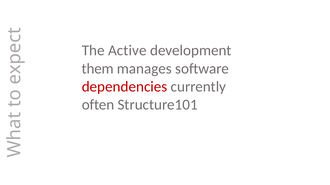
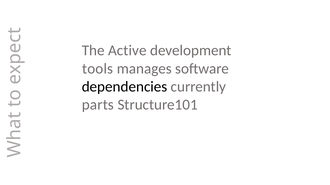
them: them -> tools (98, 69)
dependencies colour: red -> black (125, 87)
often: often -> parts (98, 105)
